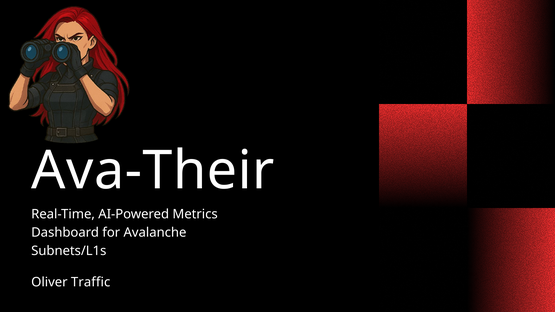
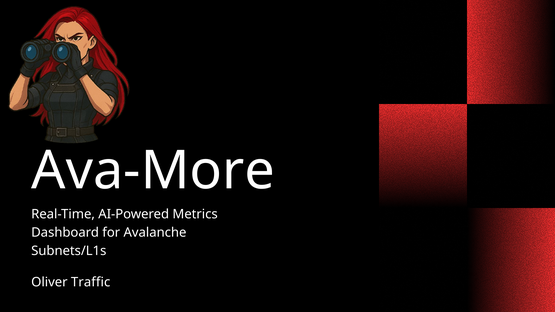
Ava-Their: Ava-Their -> Ava-More (153, 171)
